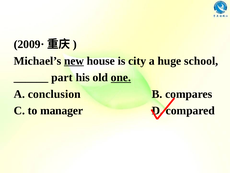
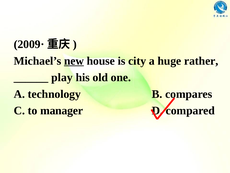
school: school -> rather (201, 61)
part: part -> play (62, 77)
one underline: present -> none (121, 77)
conclusion: conclusion -> technology (54, 94)
